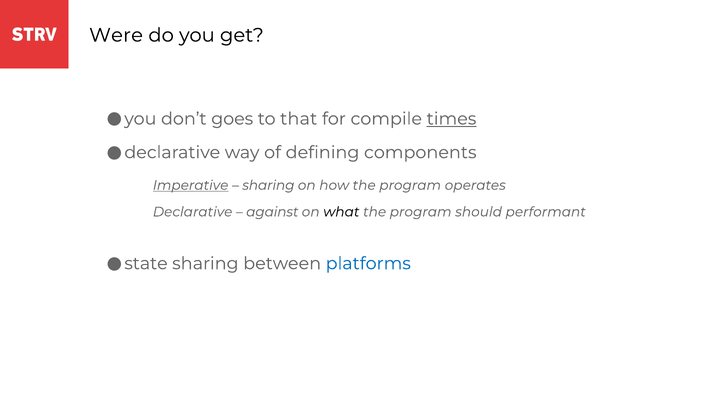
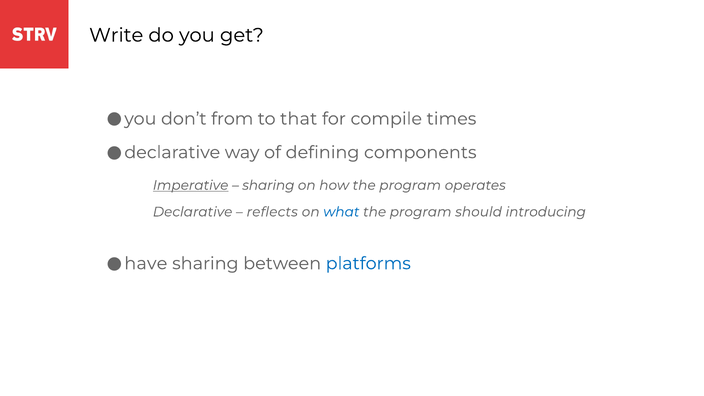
Were: Were -> Write (116, 35)
goes: goes -> from (232, 119)
times underline: present -> none (452, 119)
against: against -> reflects (272, 212)
what colour: black -> blue (341, 212)
performant: performant -> introducing (546, 212)
state: state -> have (146, 263)
